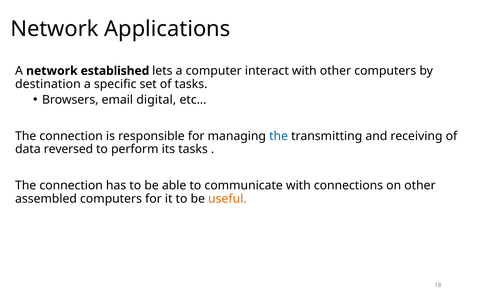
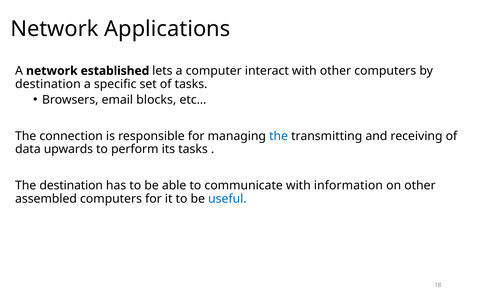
digital: digital -> blocks (156, 100)
reversed: reversed -> upwards (68, 149)
connection: connection -> destination (71, 186)
connections: connections -> information (348, 186)
useful colour: orange -> blue (227, 199)
